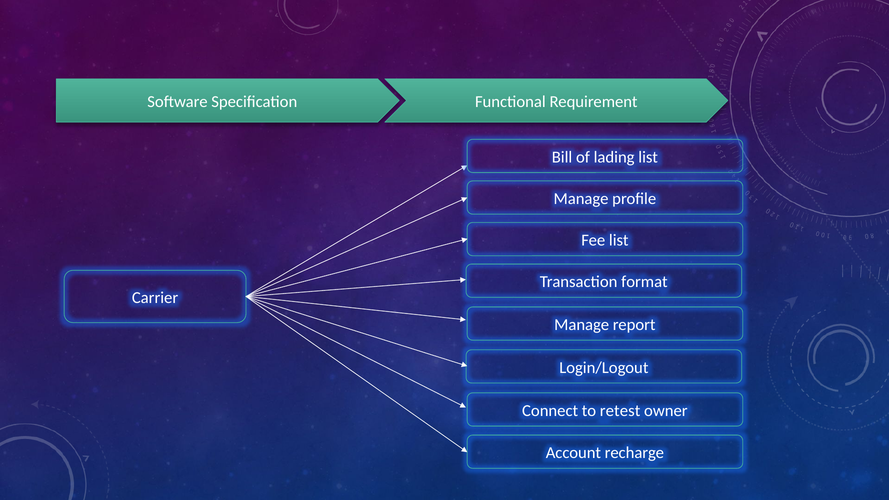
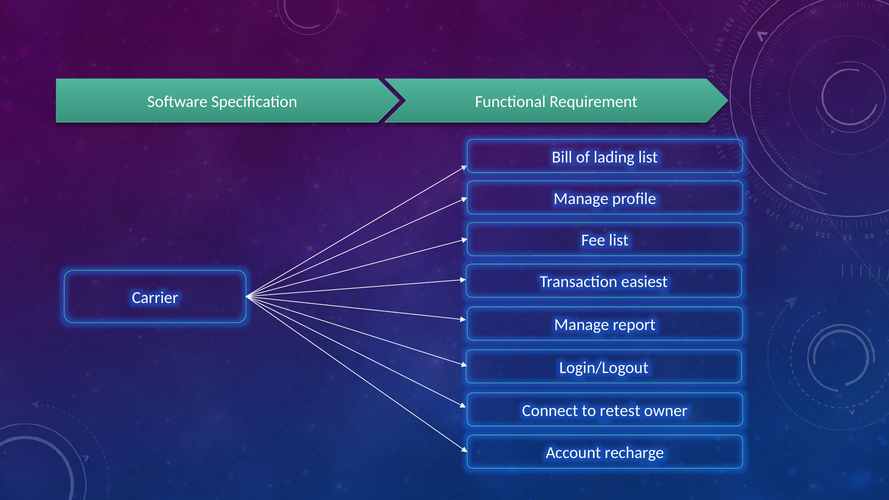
format: format -> easiest (644, 282)
